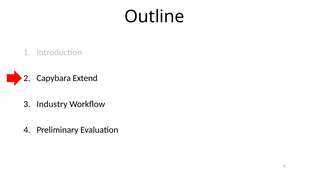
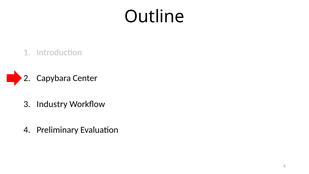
Extend: Extend -> Center (85, 78)
